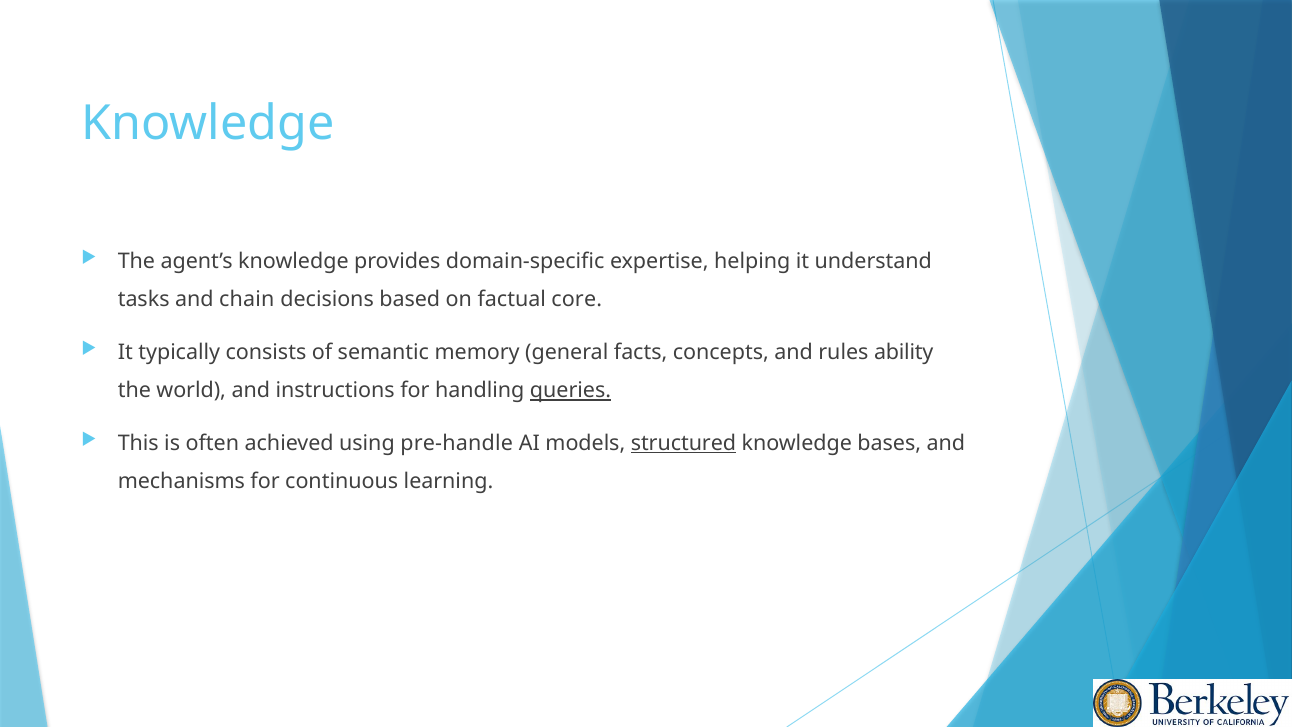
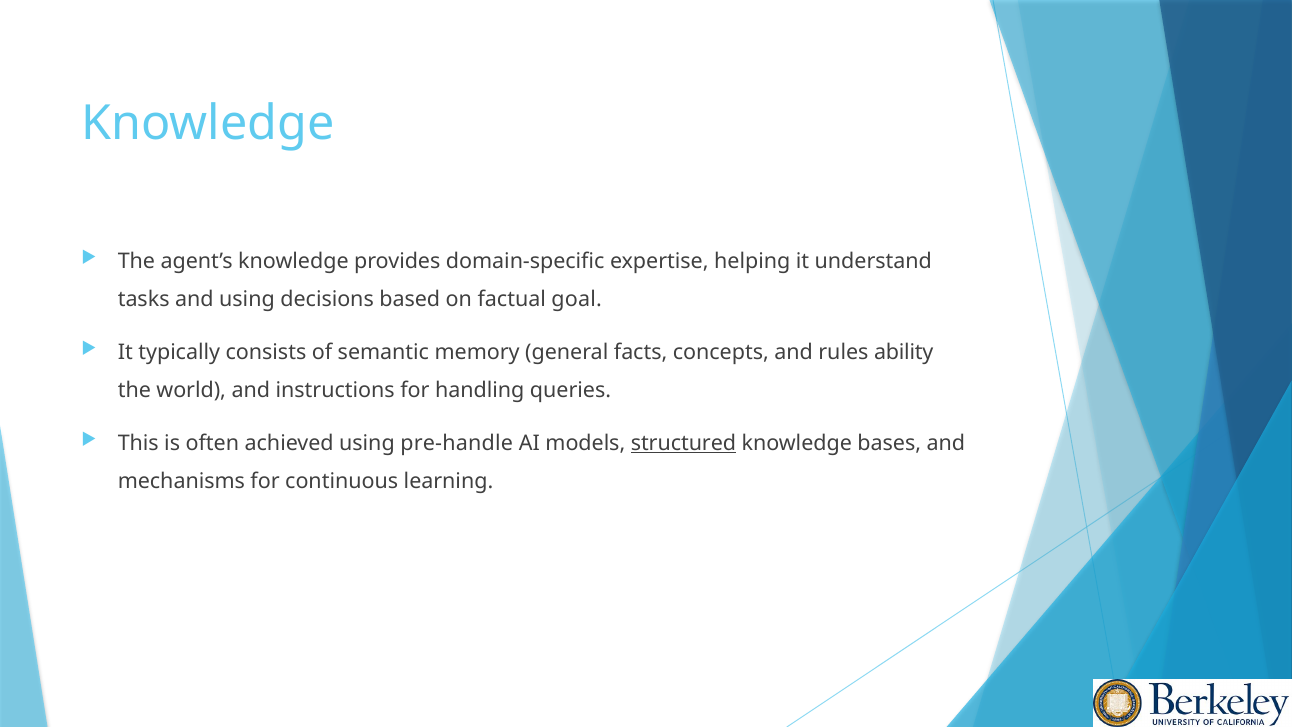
and chain: chain -> using (247, 300)
core: core -> goal (577, 300)
queries underline: present -> none (571, 391)
